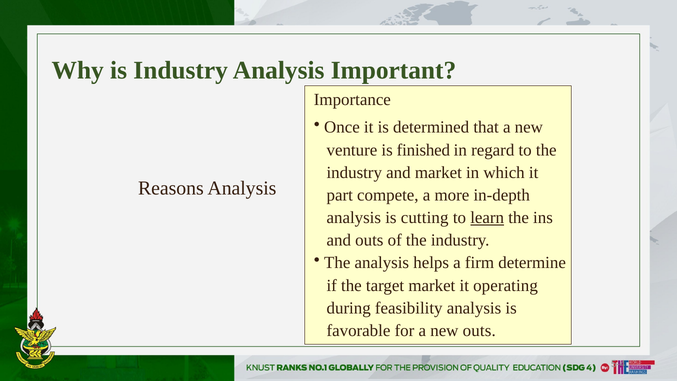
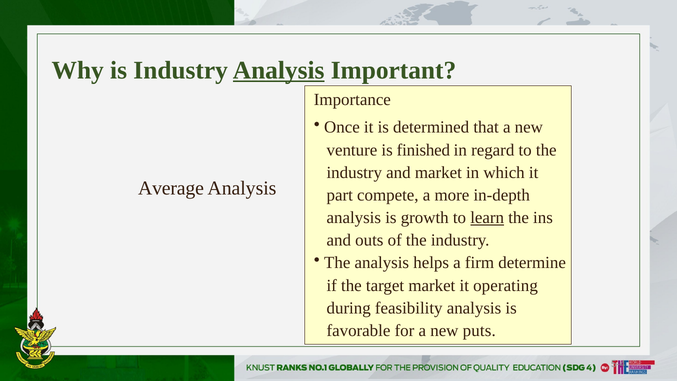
Analysis underline: none -> present (279, 70)
Reasons: Reasons -> Average (171, 188)
cutting: cutting -> growth (425, 218)
new outs: outs -> puts (479, 330)
